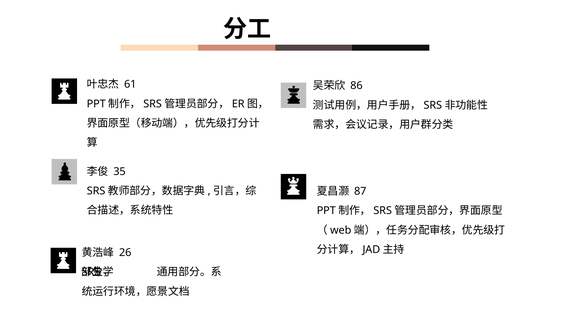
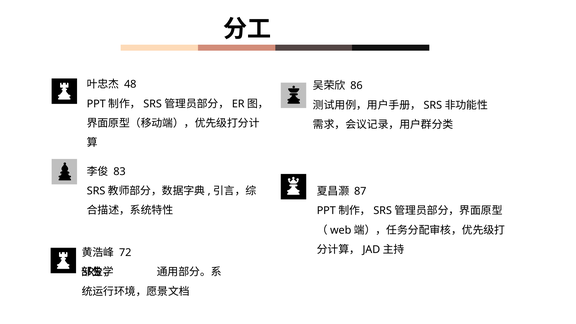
61: 61 -> 48 (130, 84)
35: 35 -> 83 (120, 171)
26: 26 -> 72 (125, 253)
